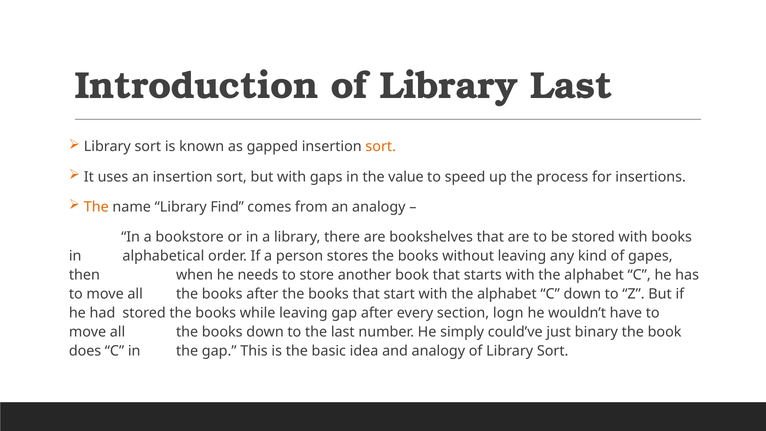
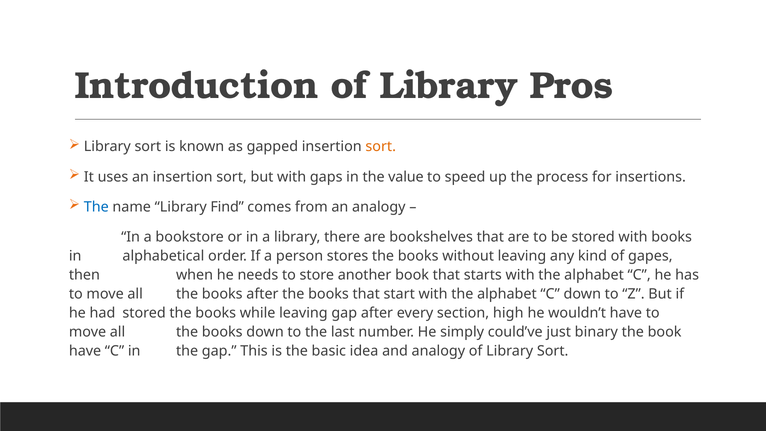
Library Last: Last -> Pros (571, 86)
The colour: orange -> blue (96, 207)
logn: logn -> high (508, 313)
does: does -> have (85, 351)
